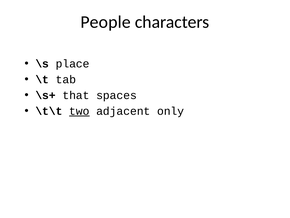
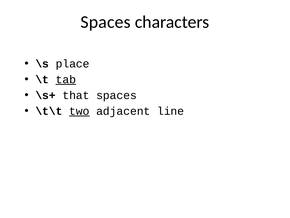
People: People -> Spaces (106, 22)
tab underline: none -> present (66, 79)
only: only -> line (171, 111)
